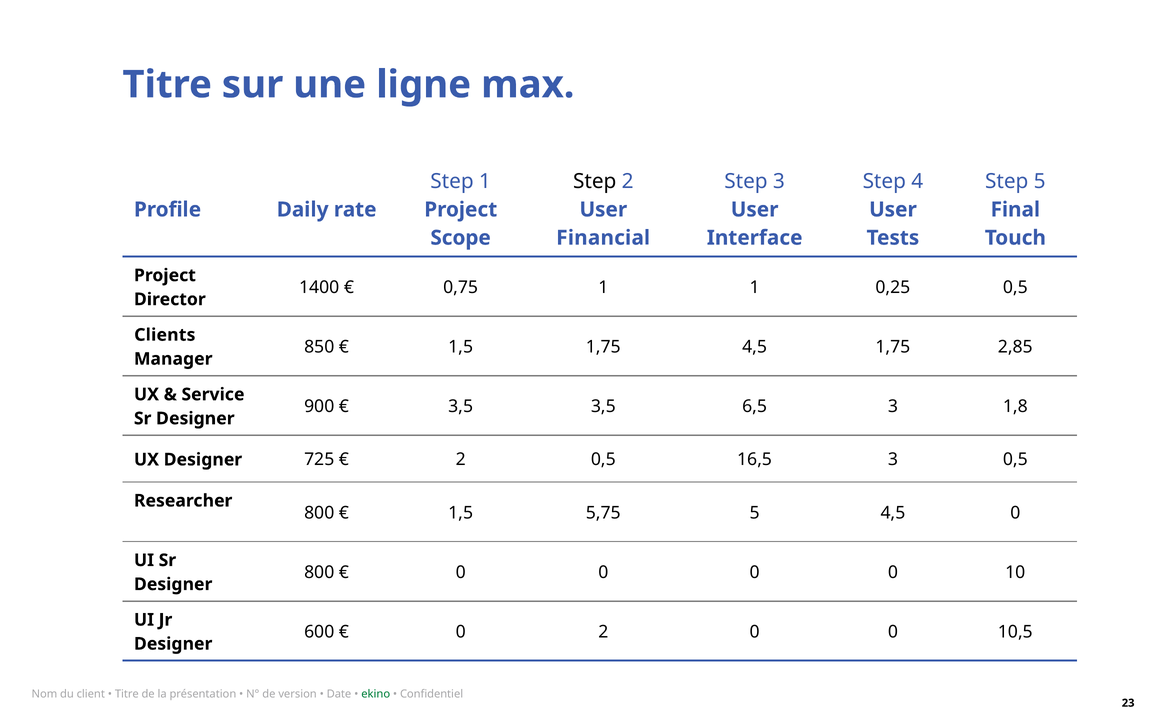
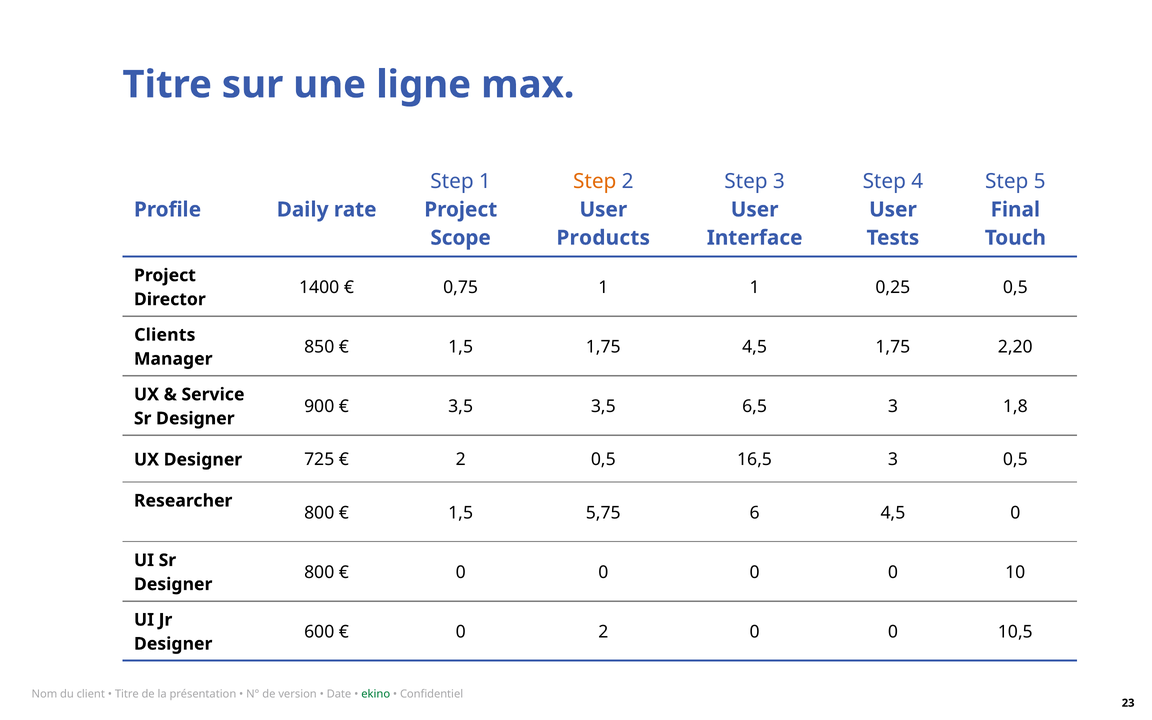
Step colour: black -> orange (595, 181)
Financial: Financial -> Products (603, 238)
2,85: 2,85 -> 2,20 (1015, 347)
5,75 5: 5 -> 6 (755, 513)
